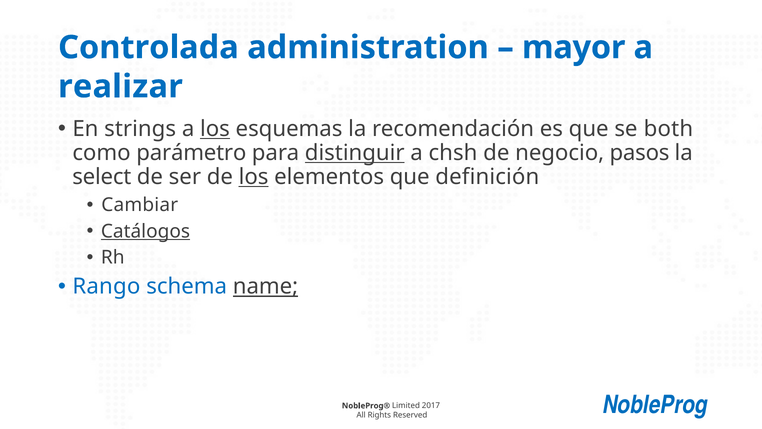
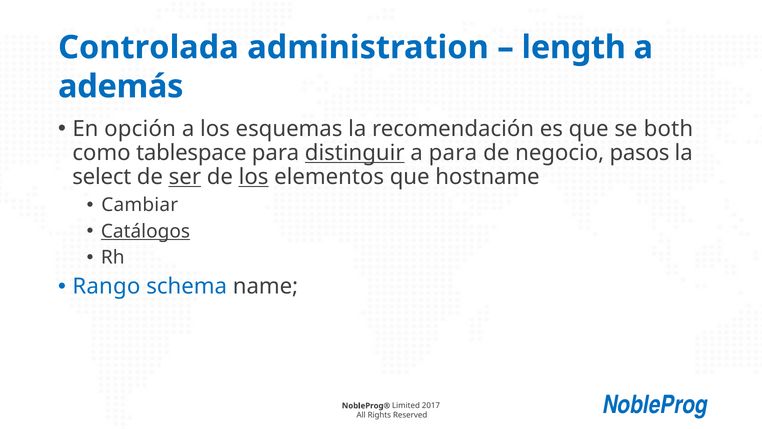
mayor: mayor -> length (574, 47)
realizar: realizar -> además (121, 86)
strings: strings -> opción (140, 129)
los underline: present -> none (215, 129)
parámetro: parámetro -> tablespace (191, 153)
a chsh: chsh -> para (453, 153)
ser underline: none -> present (185, 177)
definición: definición -> hostname (487, 177)
name underline: present -> none (266, 286)
